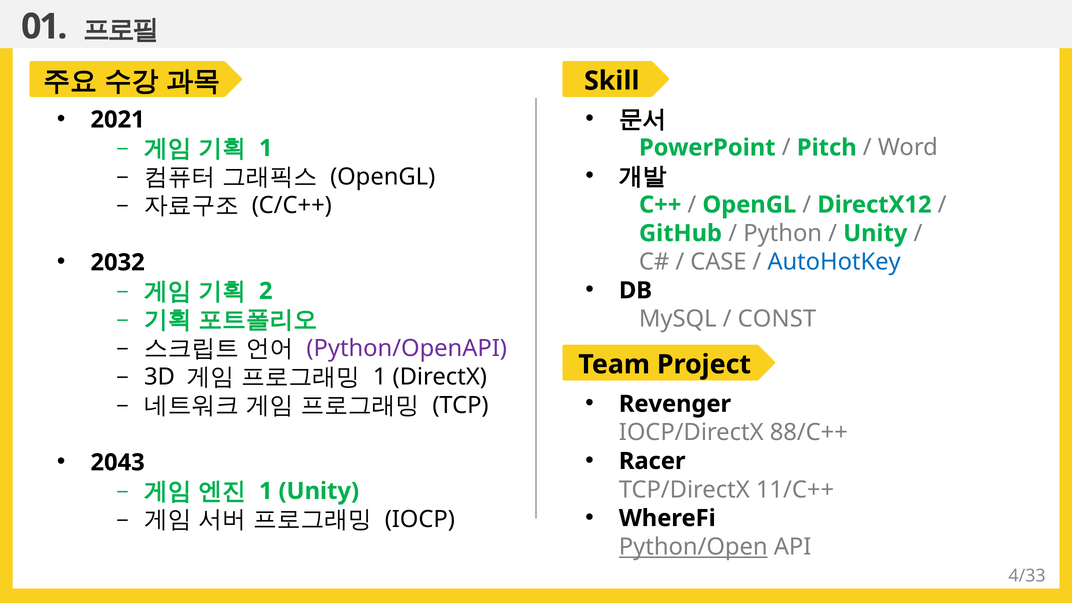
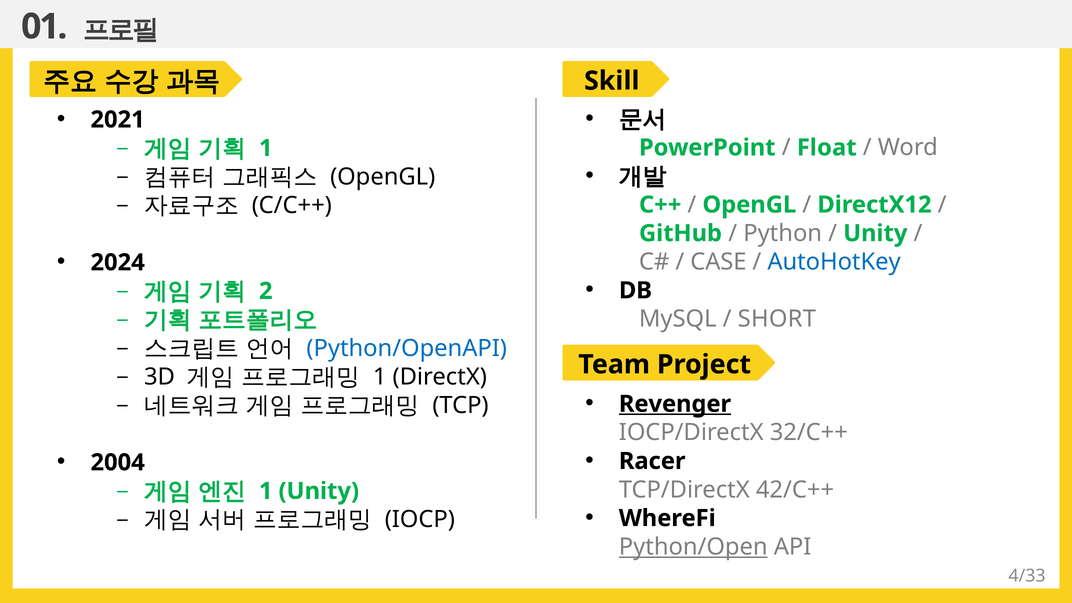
Pitch: Pitch -> Float (827, 148)
2032: 2032 -> 2024 (118, 262)
CONST: CONST -> SHORT (777, 319)
Python/OpenAPI colour: purple -> blue (407, 348)
Revenger underline: none -> present (675, 404)
88/C++: 88/C++ -> 32/C++ (809, 433)
2043: 2043 -> 2004 (118, 462)
11/C++: 11/C++ -> 42/C++ (795, 490)
